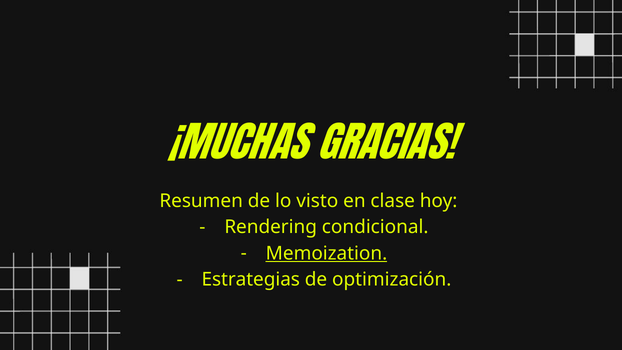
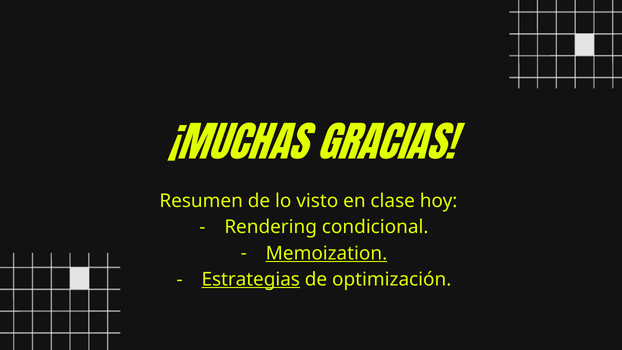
Estrategias underline: none -> present (251, 279)
